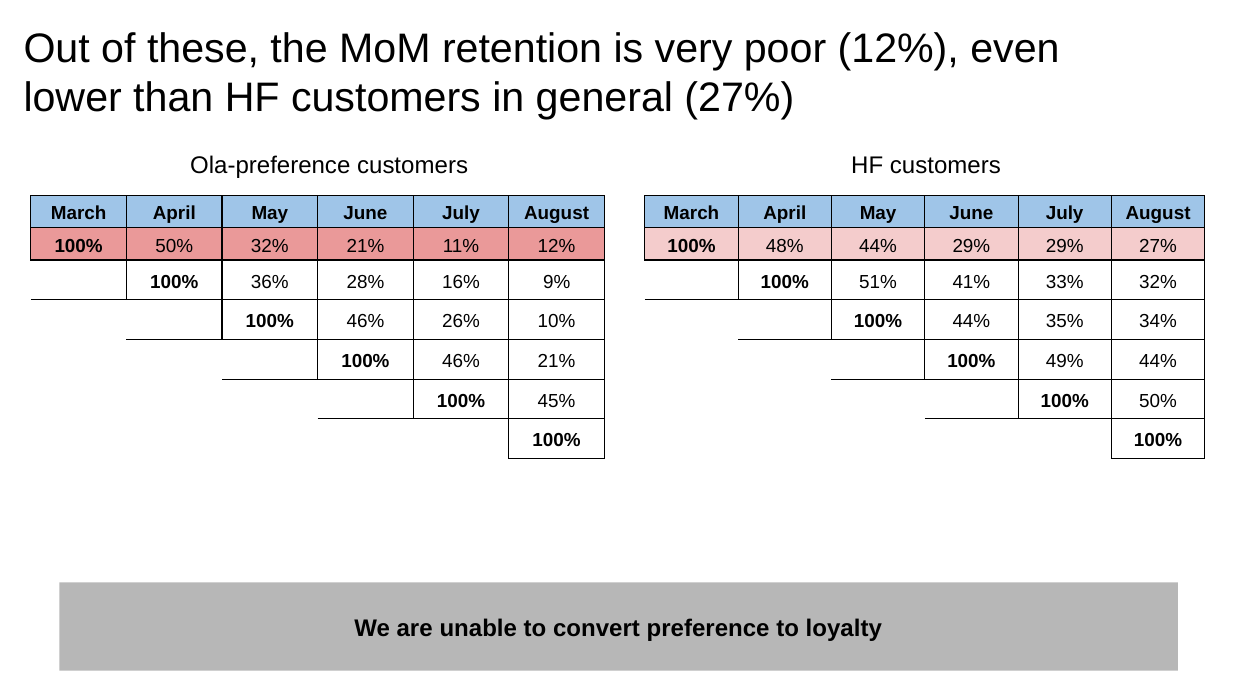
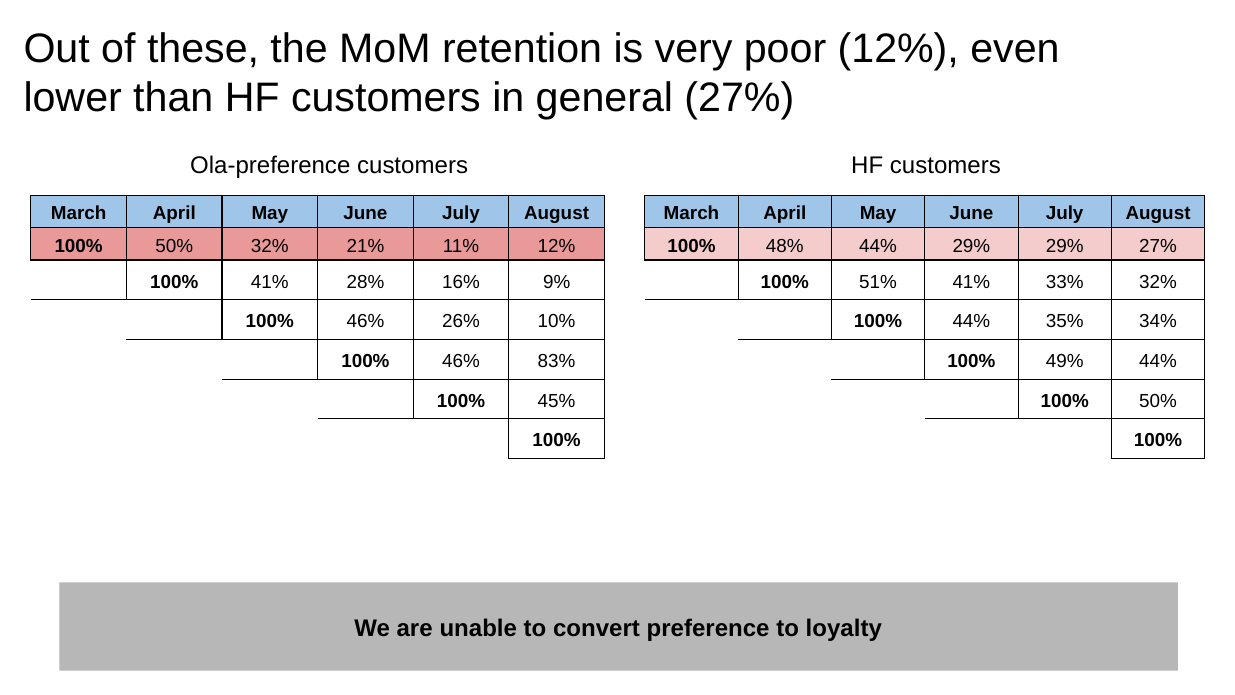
100% 36%: 36% -> 41% (270, 282)
46% 21%: 21% -> 83% (557, 361)
